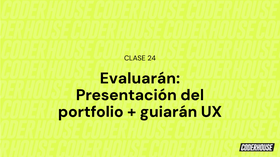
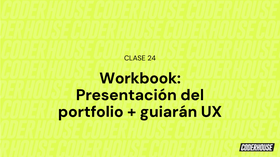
Evaluarán: Evaluarán -> Workbook (140, 79)
